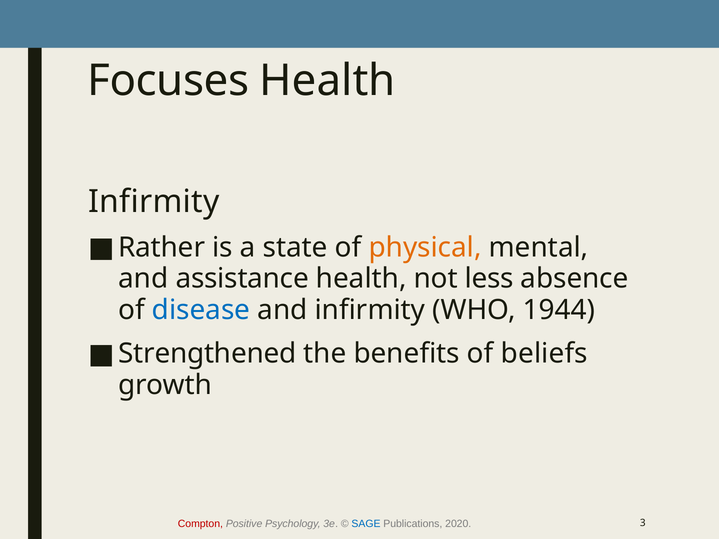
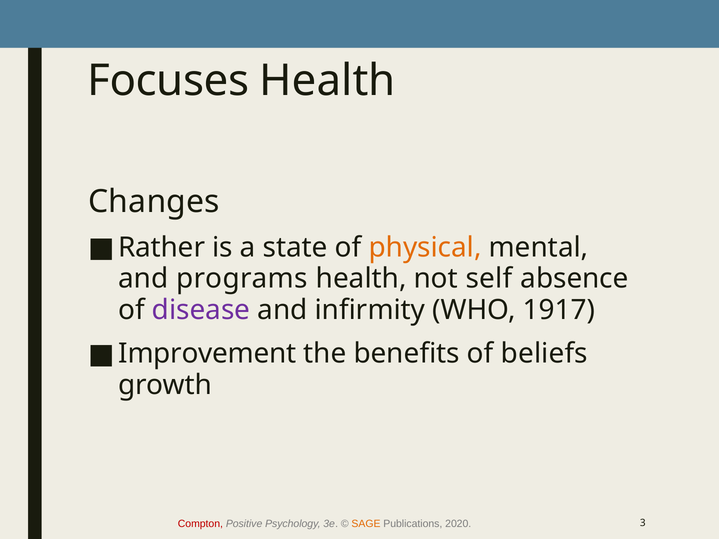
Infirmity: Infirmity -> Changes (154, 202)
assistance: assistance -> programs (242, 279)
less: less -> self (489, 279)
disease colour: blue -> purple (201, 310)
1944: 1944 -> 1917 (559, 310)
Strengthened: Strengthened -> Improvement (207, 354)
SAGE colour: blue -> orange (366, 524)
